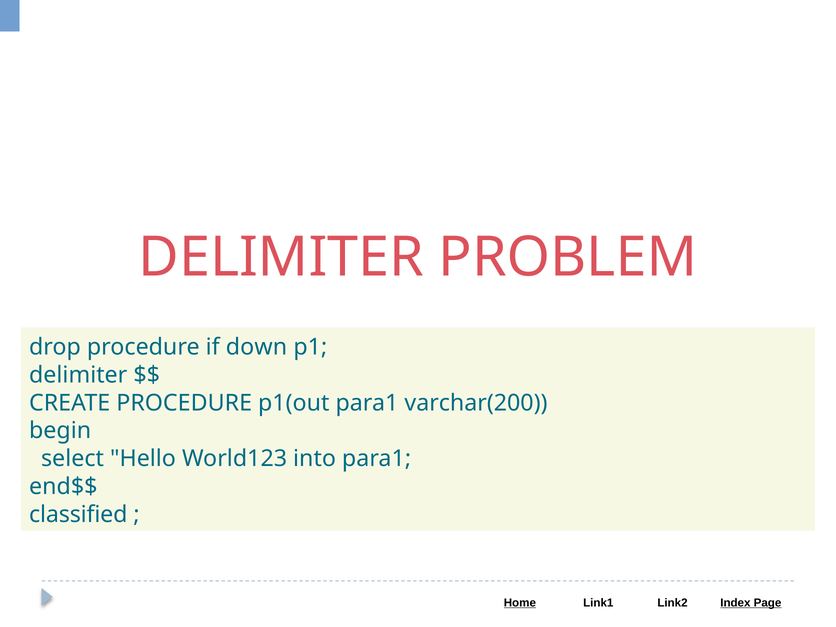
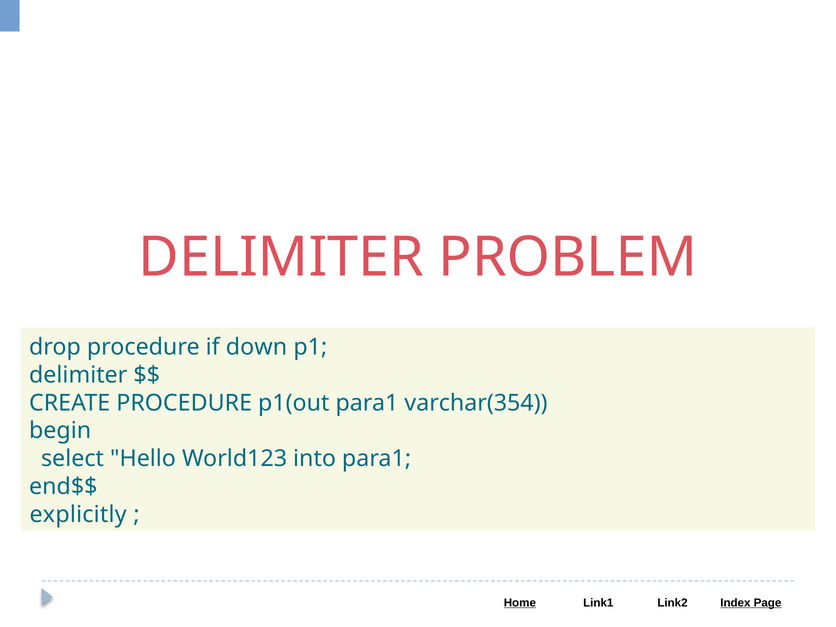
varchar(200: varchar(200 -> varchar(354 (476, 403)
classified: classified -> explicitly (78, 514)
